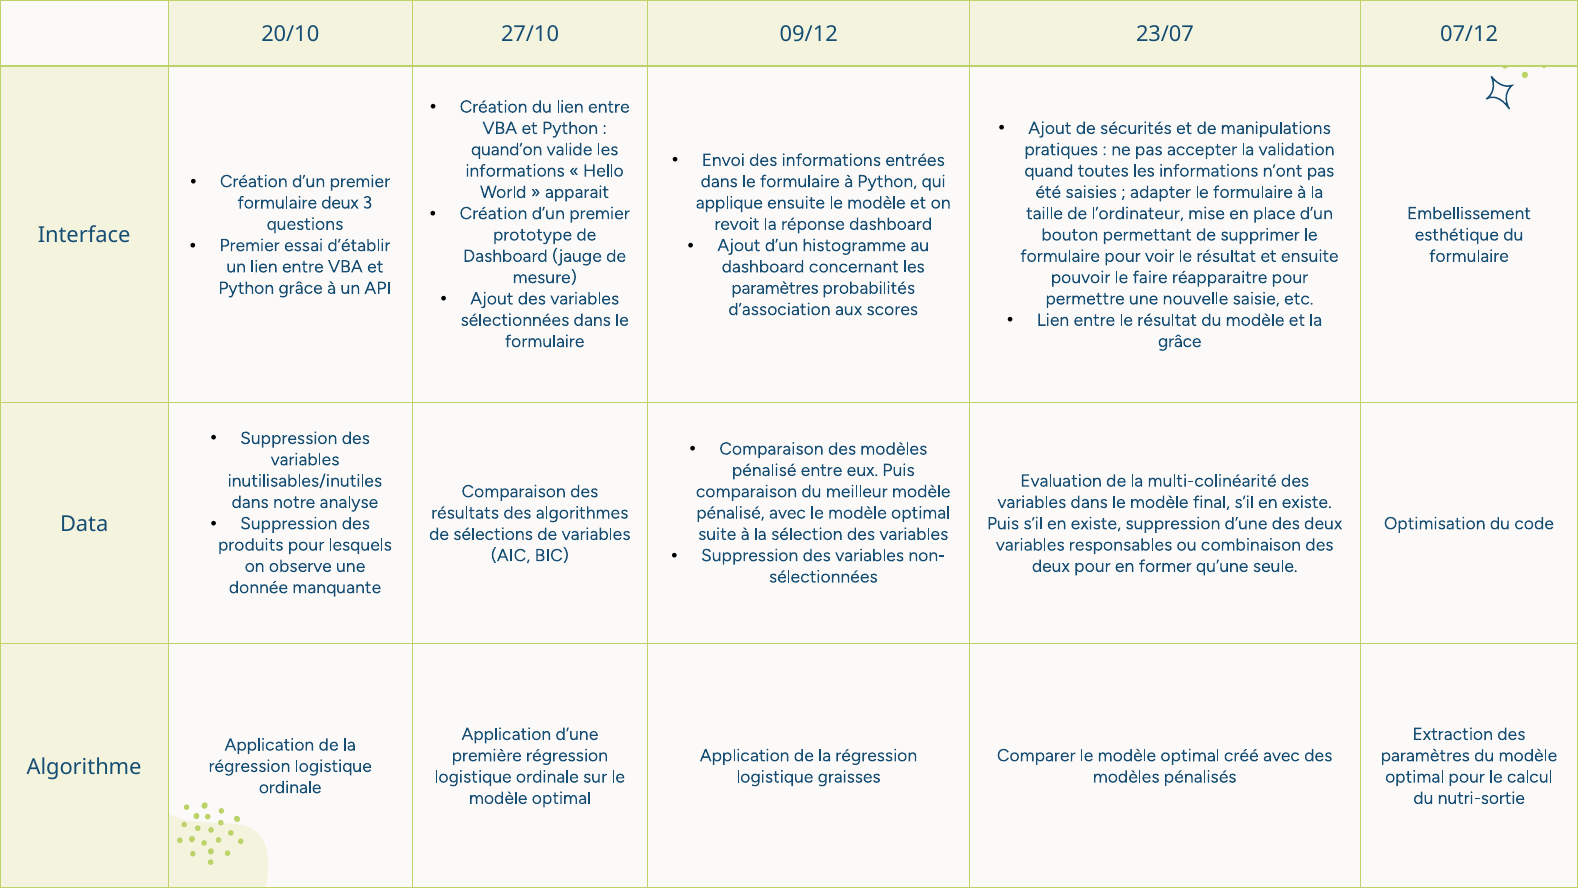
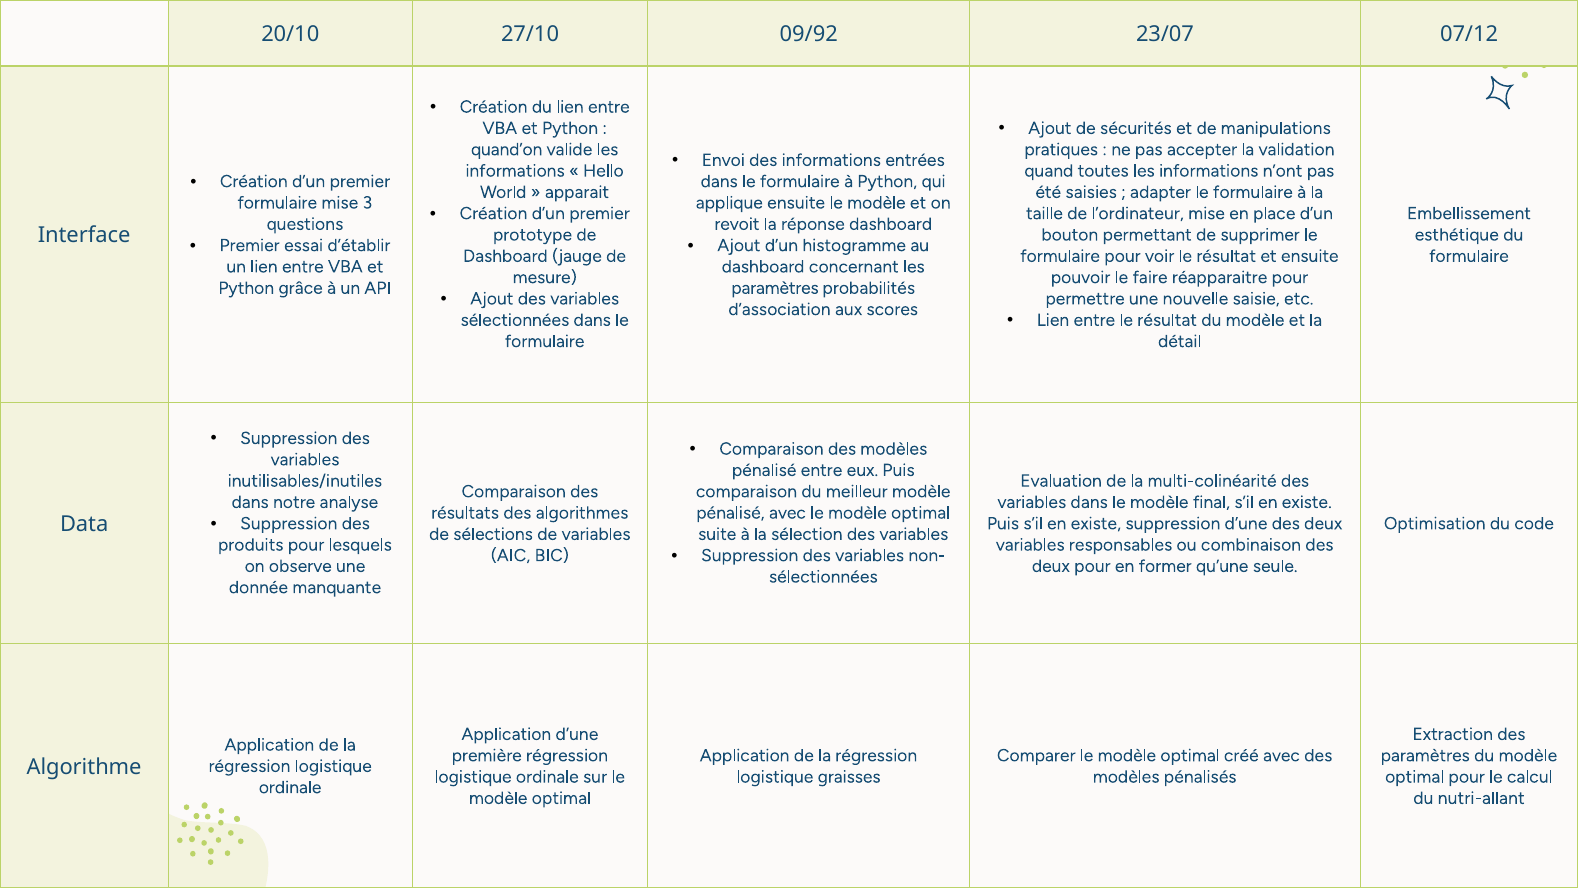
09/12: 09/12 -> 09/92 (809, 34)
formulaire deux: deux -> mise (340, 203)
grâce: grâce -> détail (1180, 341)
nutri-sortie: nutri-sortie -> nutri-allant (1481, 798)
